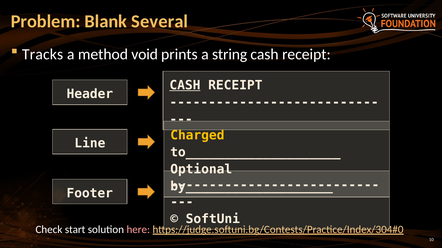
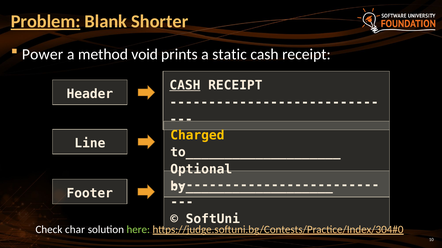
Problem underline: none -> present (46, 21)
Several: Several -> Shorter (160, 21)
Tracks: Tracks -> Power (43, 54)
string: string -> static (230, 54)
start: start -> char (75, 230)
here colour: pink -> light green (138, 230)
